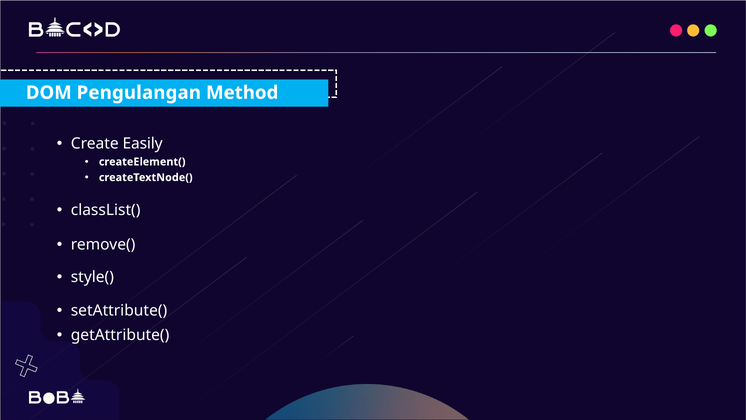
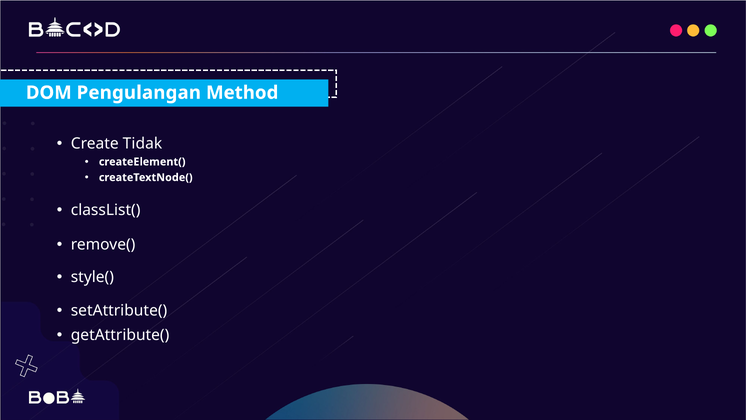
Easily: Easily -> Tidak (142, 143)
